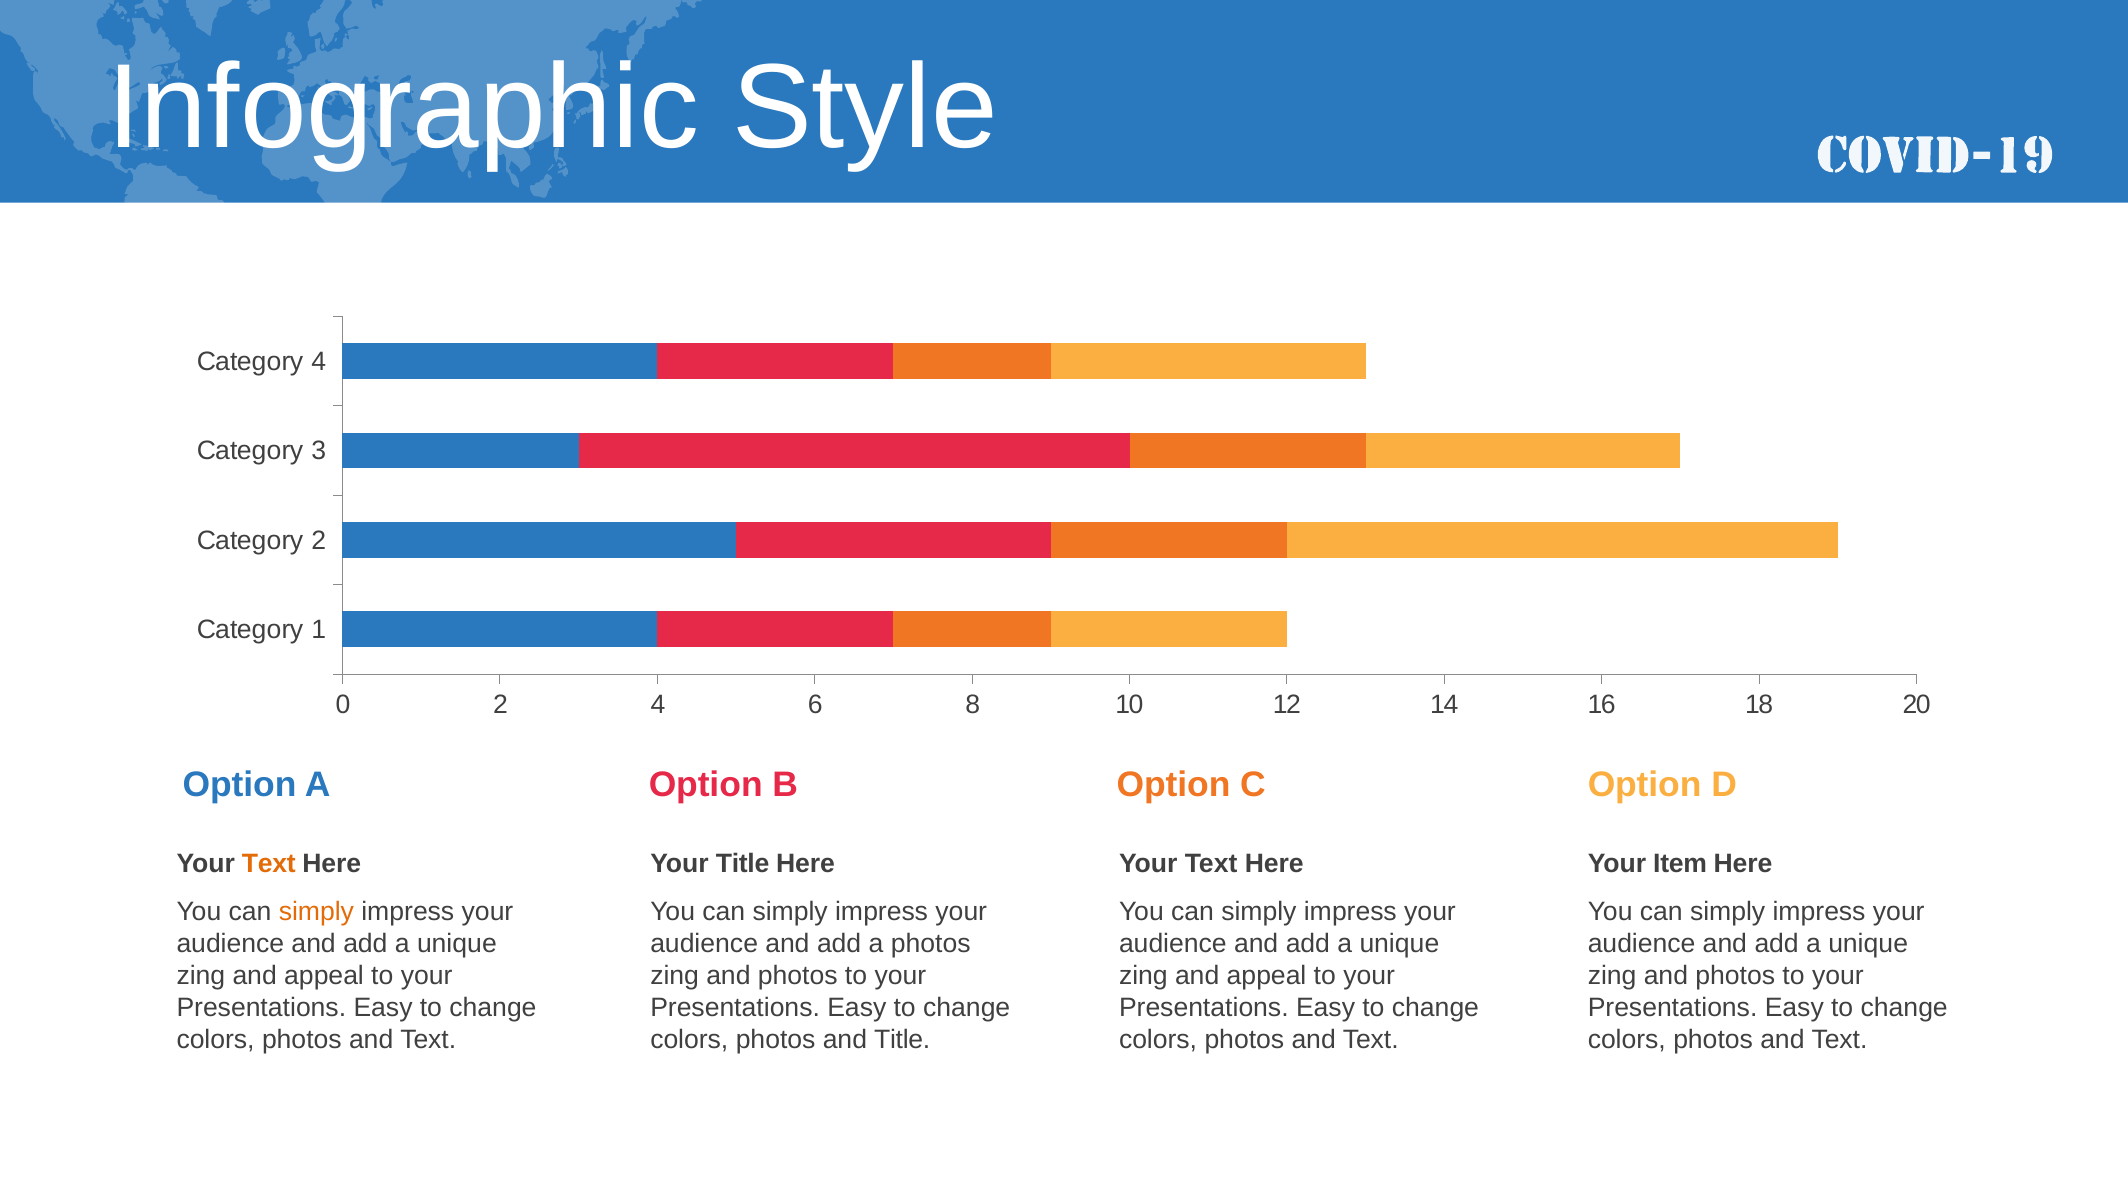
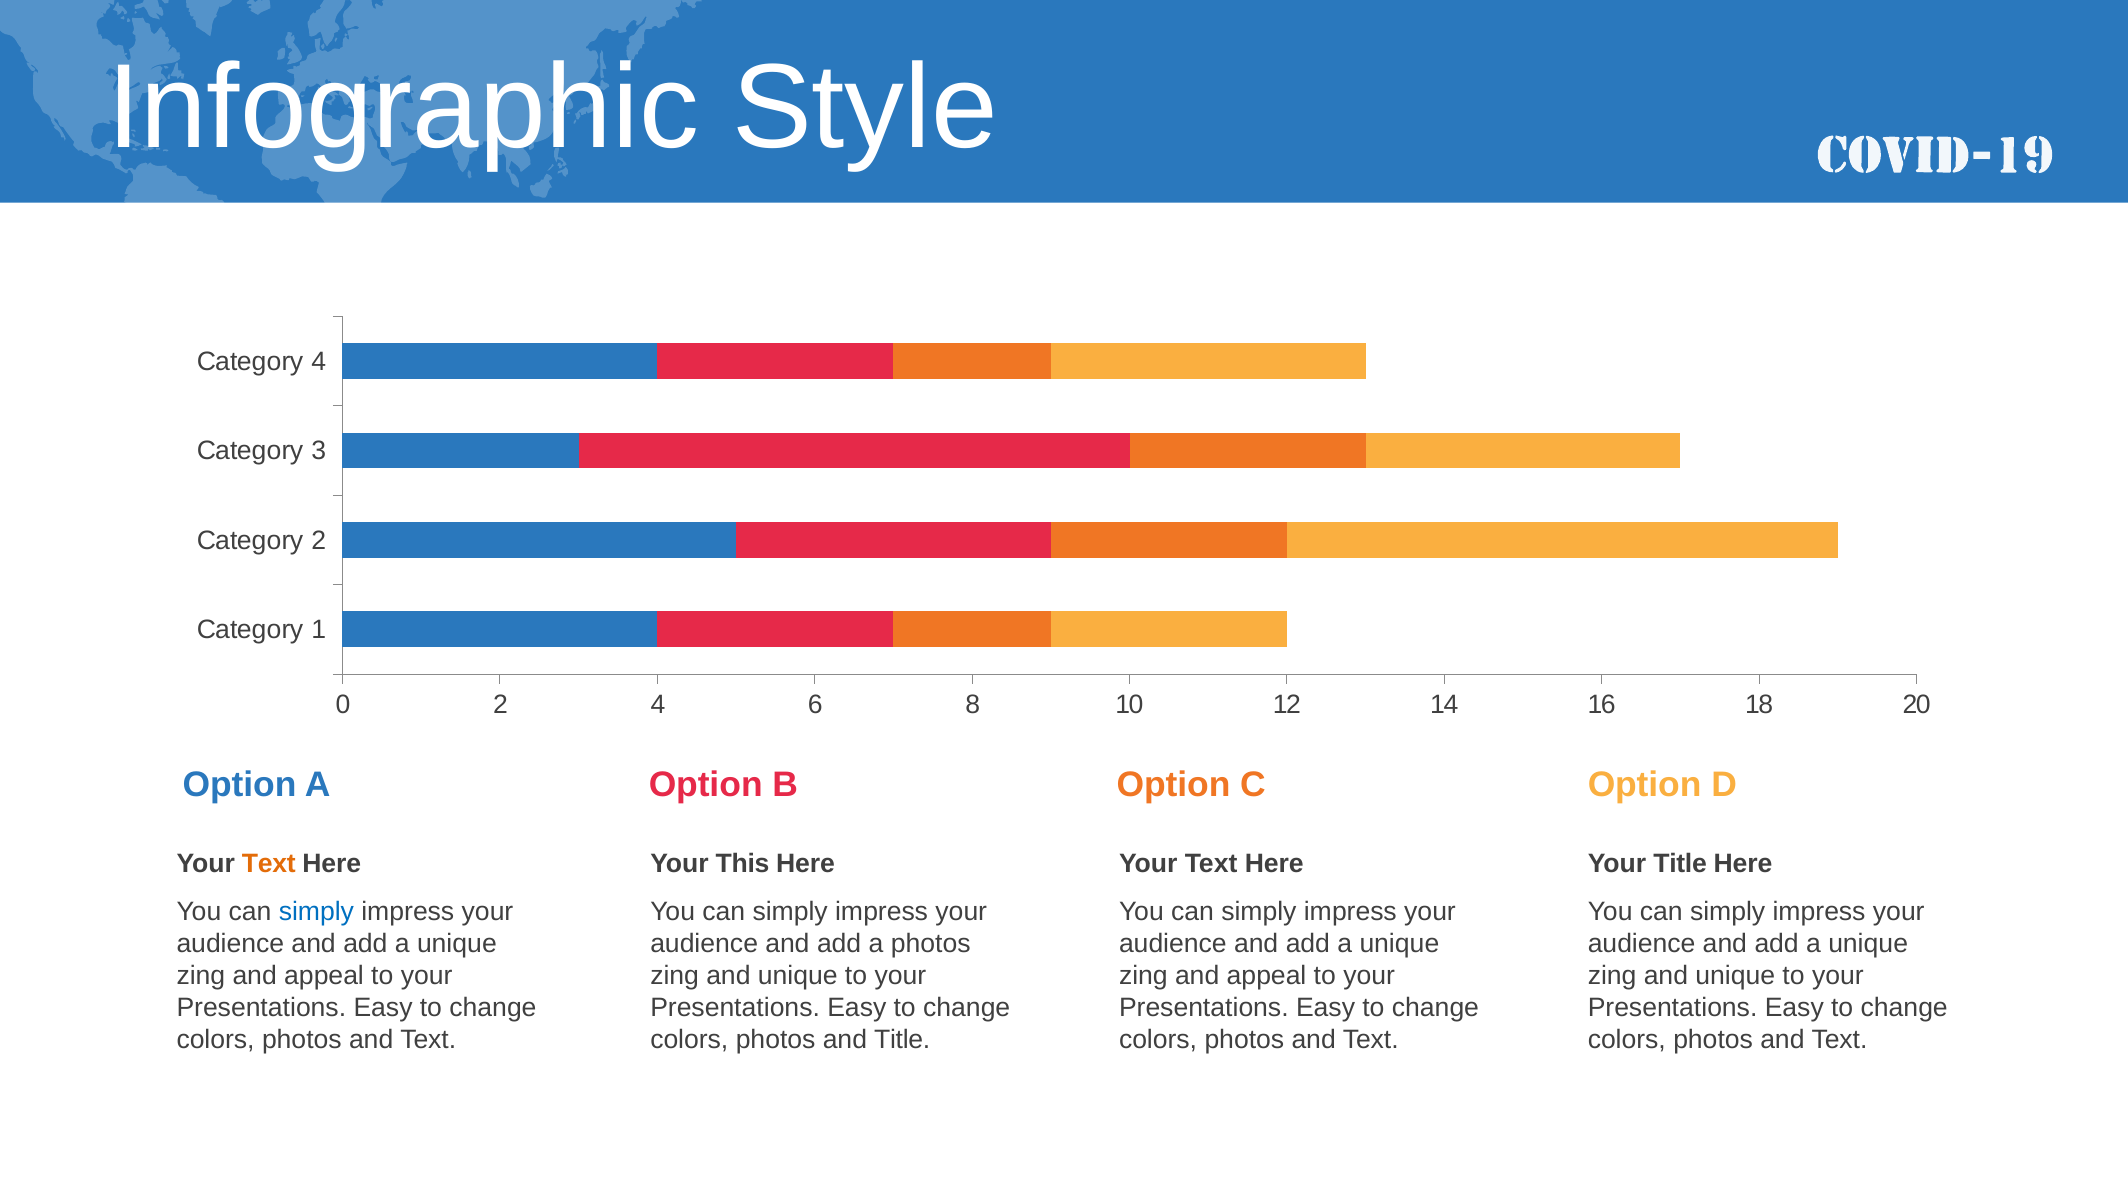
Your Title: Title -> This (743, 863)
Your Item: Item -> Title (1680, 863)
simply colour: orange -> blue (316, 912)
photos: photos -> unique (798, 976)
photos: photos -> unique (1735, 976)
